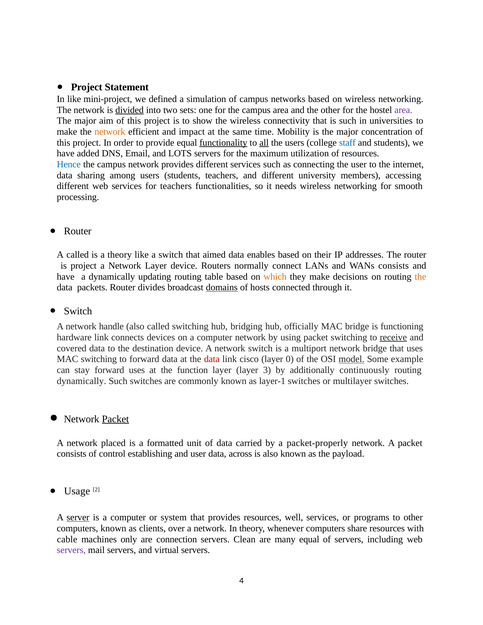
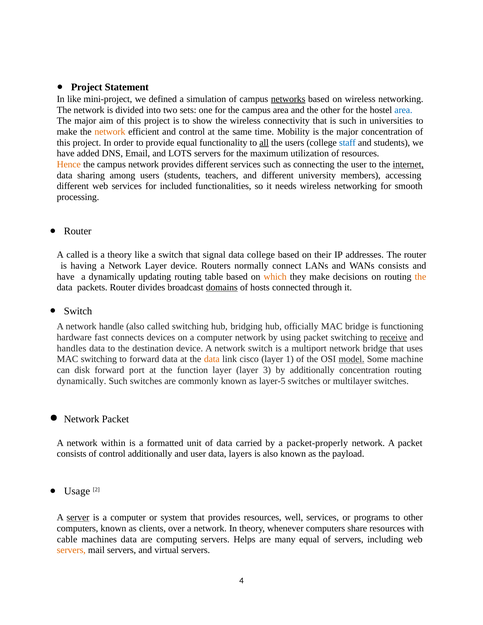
networks underline: none -> present (288, 99)
divided underline: present -> none (130, 110)
area colour: purple -> blue (403, 110)
and impact: impact -> control (192, 132)
functionality underline: present -> none (223, 143)
Hence colour: blue -> orange (69, 164)
internet underline: none -> present (408, 164)
for teachers: teachers -> included (176, 186)
aimed: aimed -> signal (214, 255)
data enables: enables -> college (261, 255)
is project: project -> having (84, 266)
hardware link: link -> fast (101, 337)
covered: covered -> handles (72, 348)
data colour: red -> orange (212, 359)
0: 0 -> 1 (290, 359)
example: example -> machine (407, 359)
stay: stay -> disk (82, 370)
forward uses: uses -> port (137, 370)
additionally continuously: continuously -> concentration (365, 370)
layer-1: layer-1 -> layer-5 (272, 381)
Packet underline: present -> none (115, 419)
placed: placed -> within (113, 443)
control establishing: establishing -> additionally (150, 454)
across: across -> layers (240, 454)
machines only: only -> data (129, 539)
connection: connection -> computing (177, 539)
Clean: Clean -> Helps (245, 539)
servers colour: purple -> orange (71, 550)
